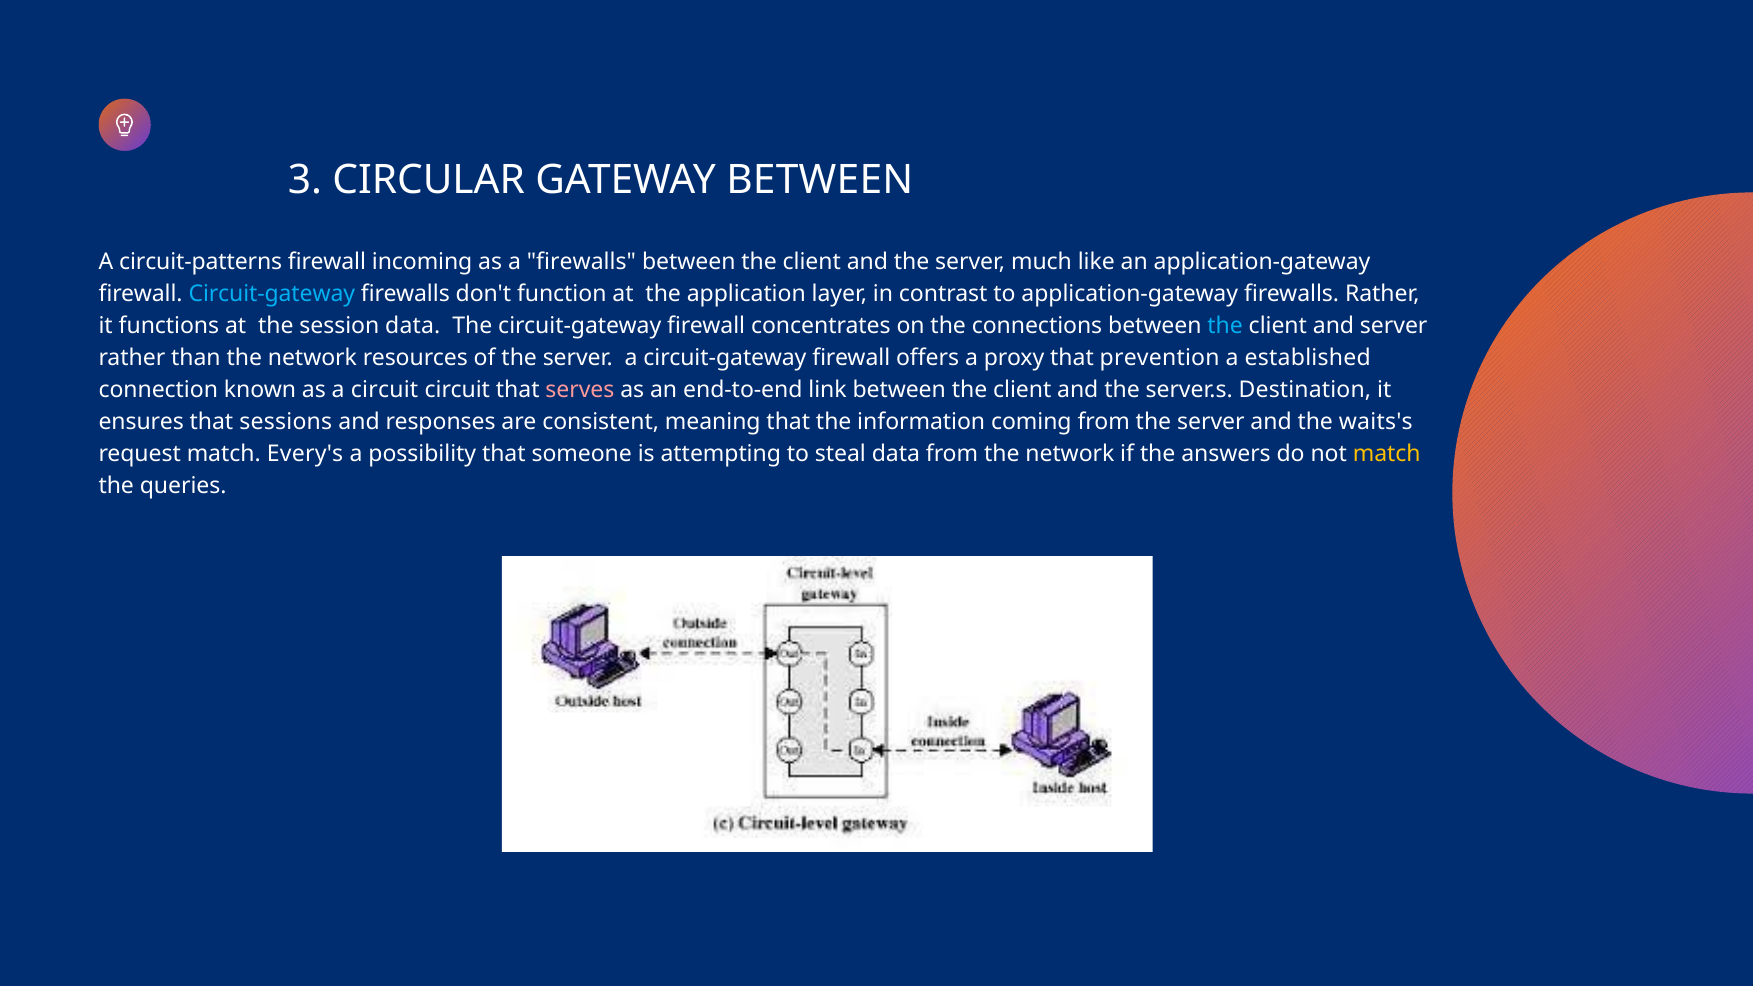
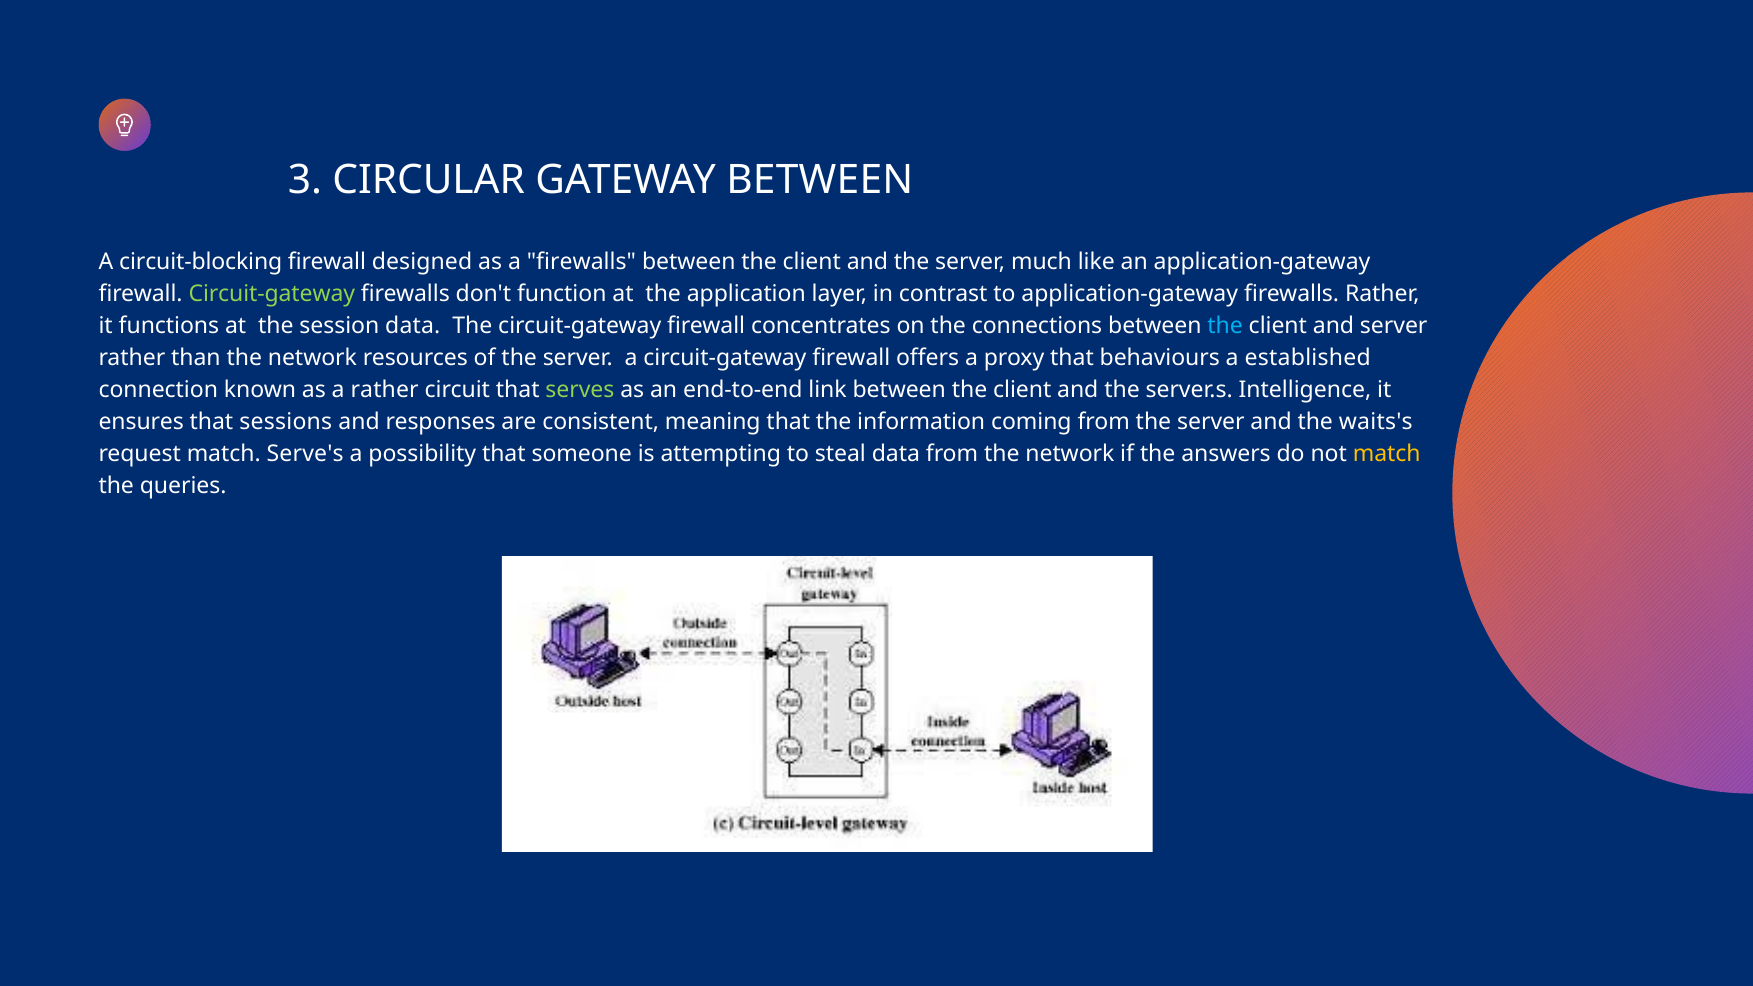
circuit-patterns: circuit-patterns -> circuit-blocking (201, 261)
incoming: incoming -> designed (422, 261)
Circuit-gateway colour: light blue -> light green (272, 294)
prevention: prevention -> behaviours (1160, 358)
a circuit: circuit -> rather (385, 390)
serves colour: pink -> light green (580, 390)
Destination: Destination -> Intelligence (1305, 390)
Every's: Every's -> Serve's (305, 454)
